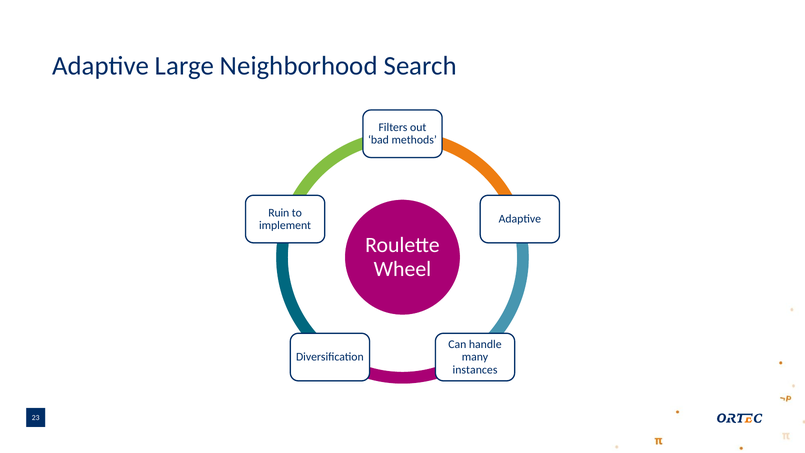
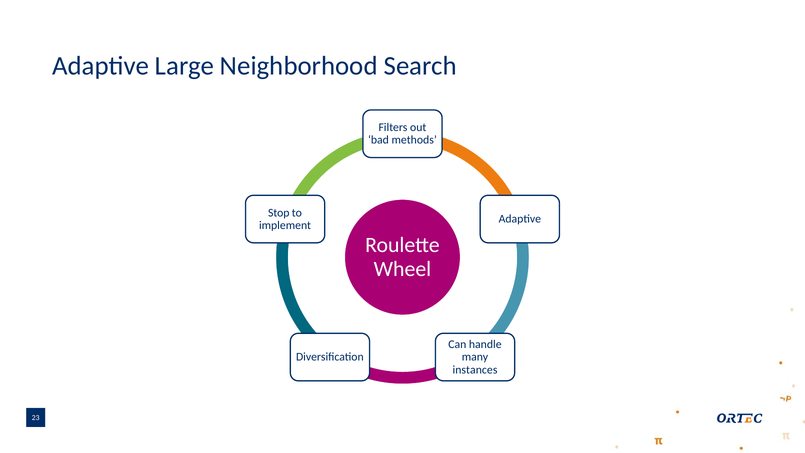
Ruin: Ruin -> Stop (279, 213)
